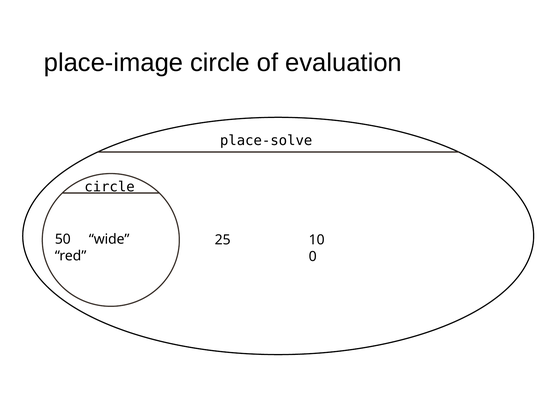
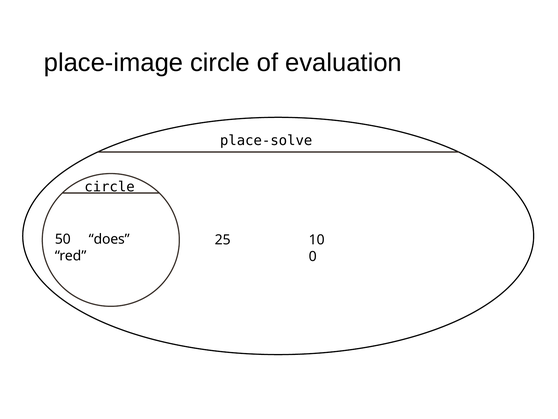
wide: wide -> does (109, 239)
